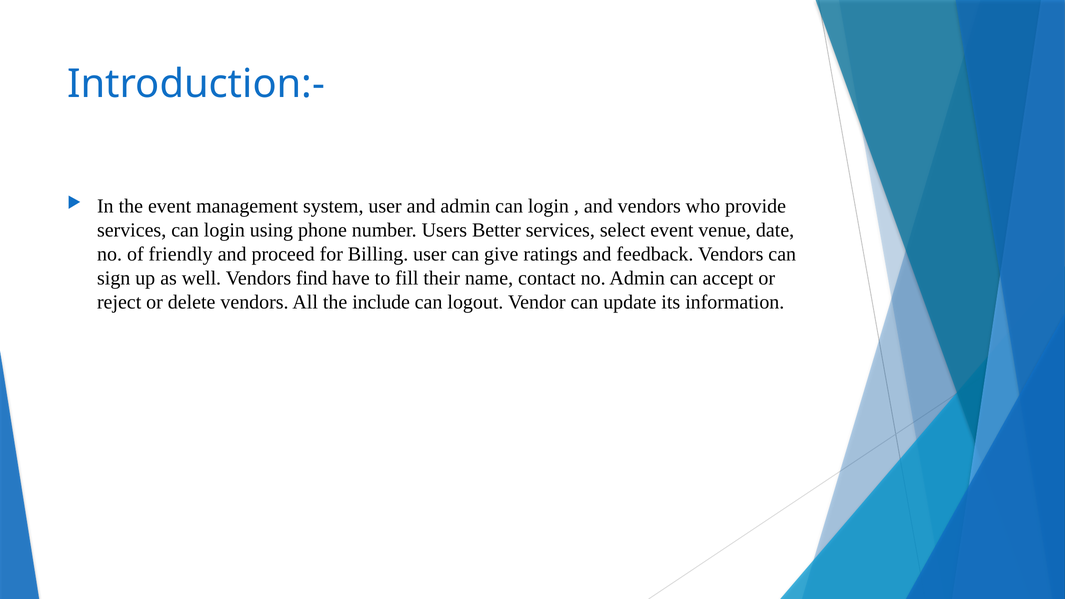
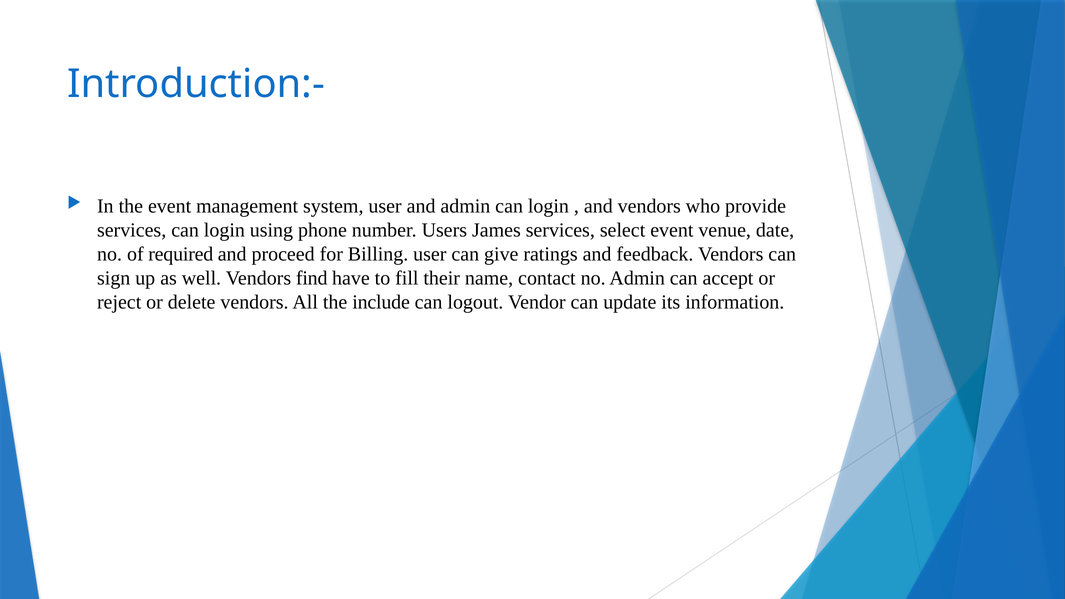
Better: Better -> James (496, 230)
friendly: friendly -> required (181, 254)
